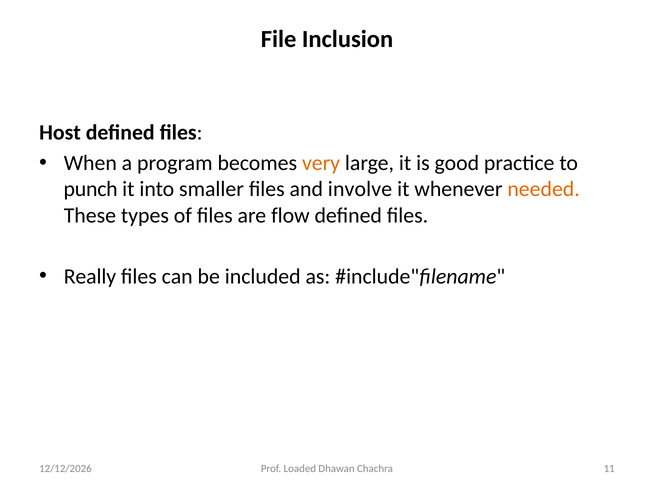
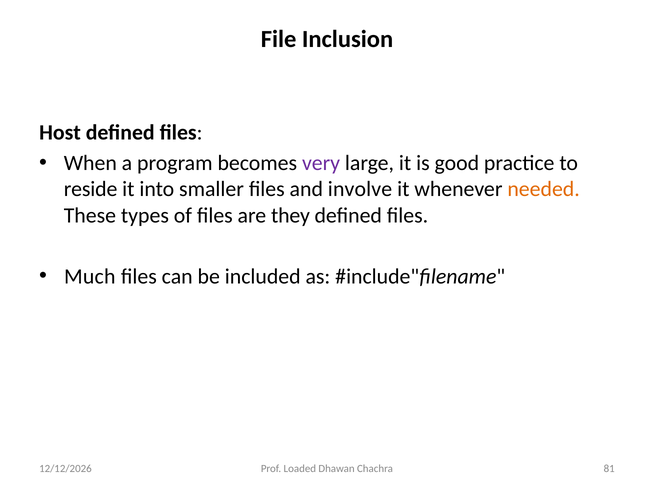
very colour: orange -> purple (321, 163)
punch: punch -> reside (91, 189)
flow: flow -> they (290, 215)
Really: Really -> Much (90, 276)
11: 11 -> 81 (609, 468)
